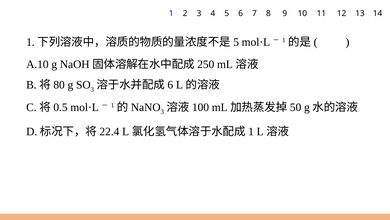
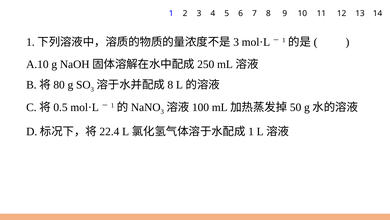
5: 5 -> 3 (236, 42)
6: 6 -> 8 (170, 85)
